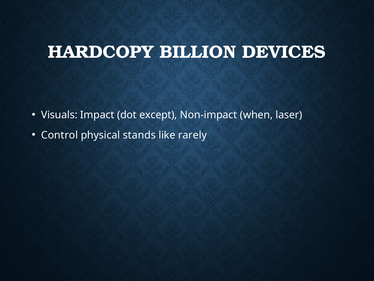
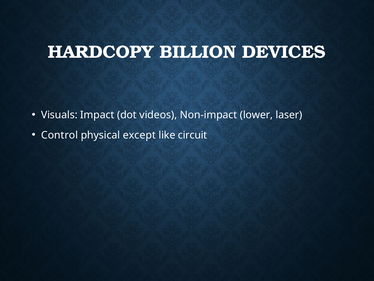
except: except -> videos (158, 115)
when: when -> lower (256, 115)
stands: stands -> except (139, 135)
rarely: rarely -> circuit (193, 135)
